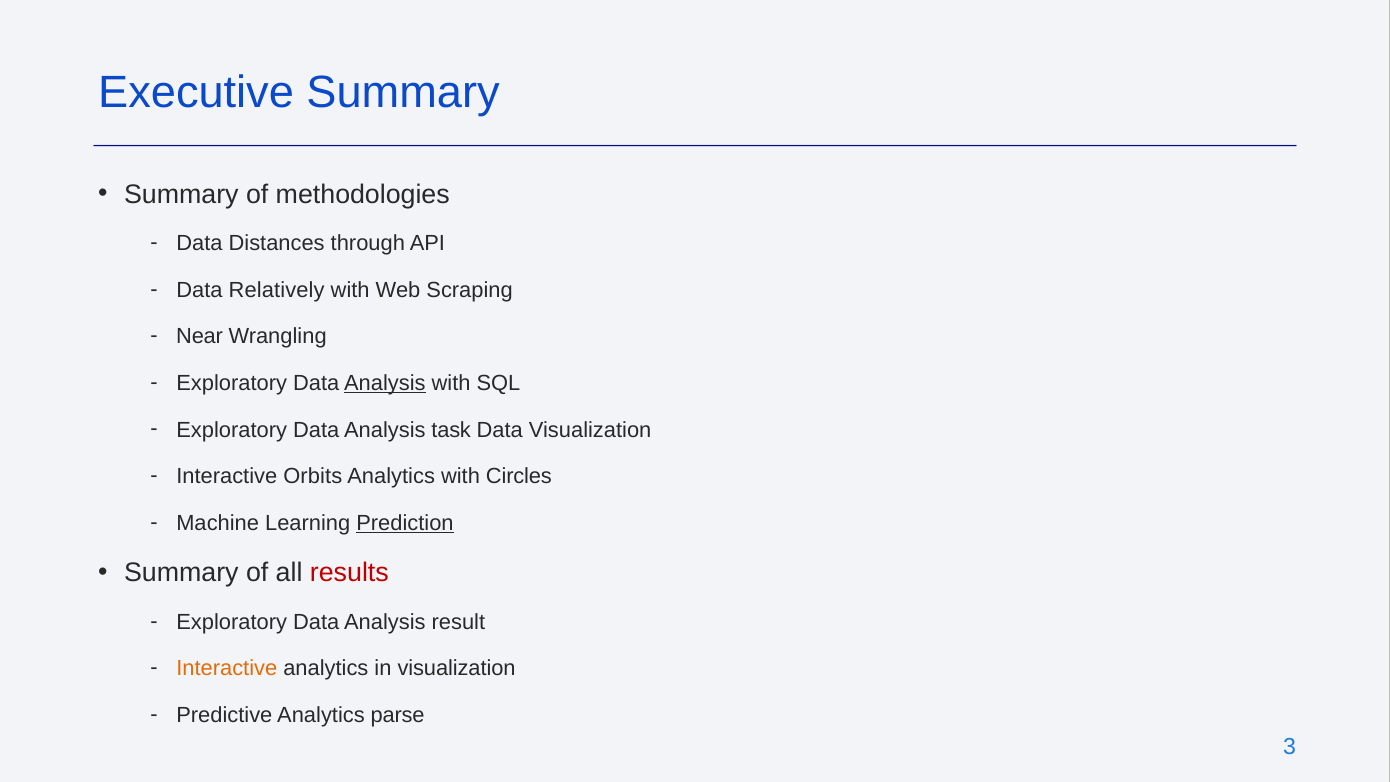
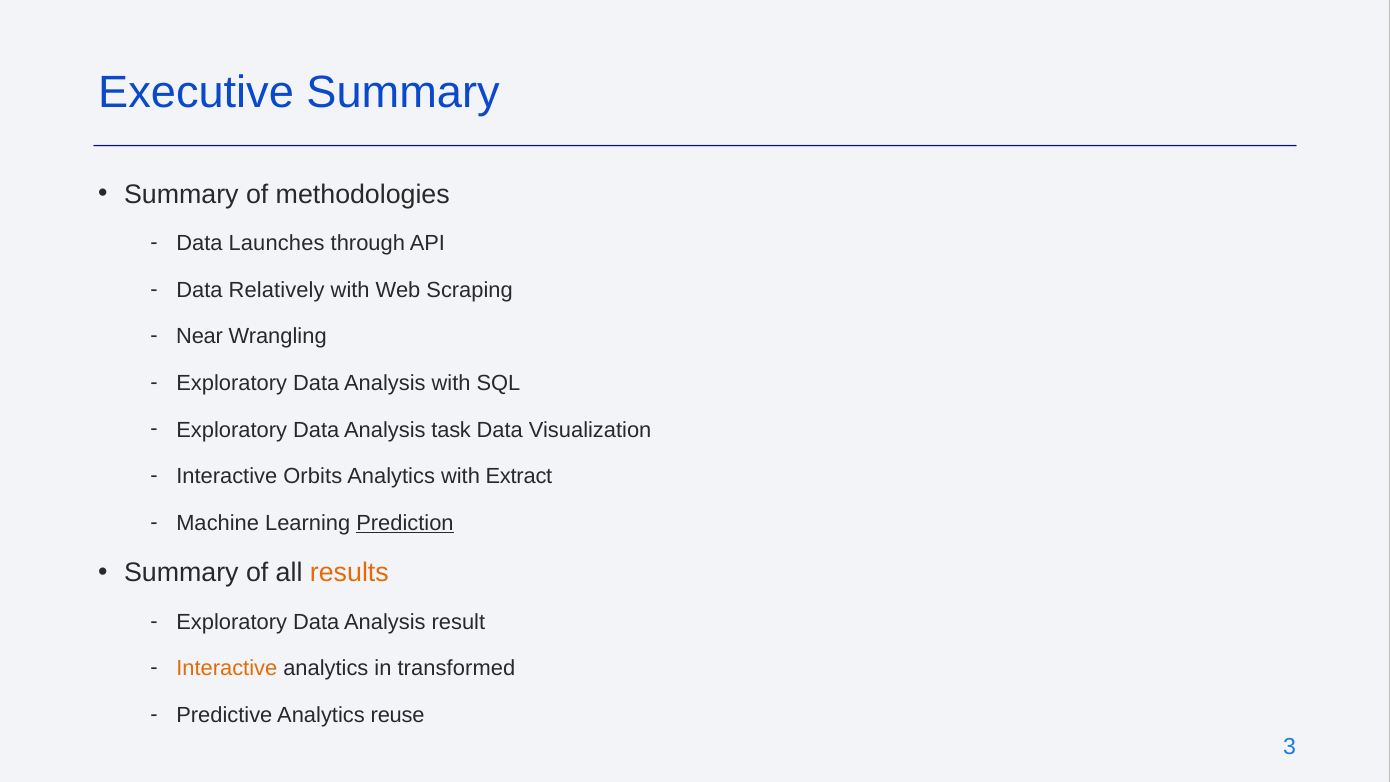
Distances: Distances -> Launches (277, 244)
Analysis underline: present -> none (385, 383)
Circles: Circles -> Extract (519, 476)
results colour: red -> orange (349, 573)
in visualization: visualization -> transformed (456, 668)
parse: parse -> reuse (398, 715)
